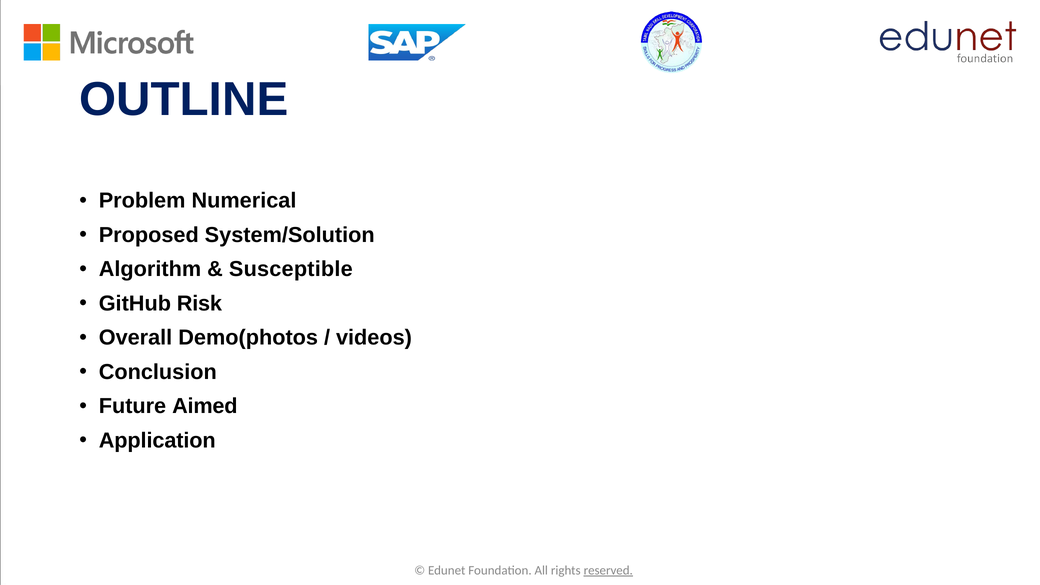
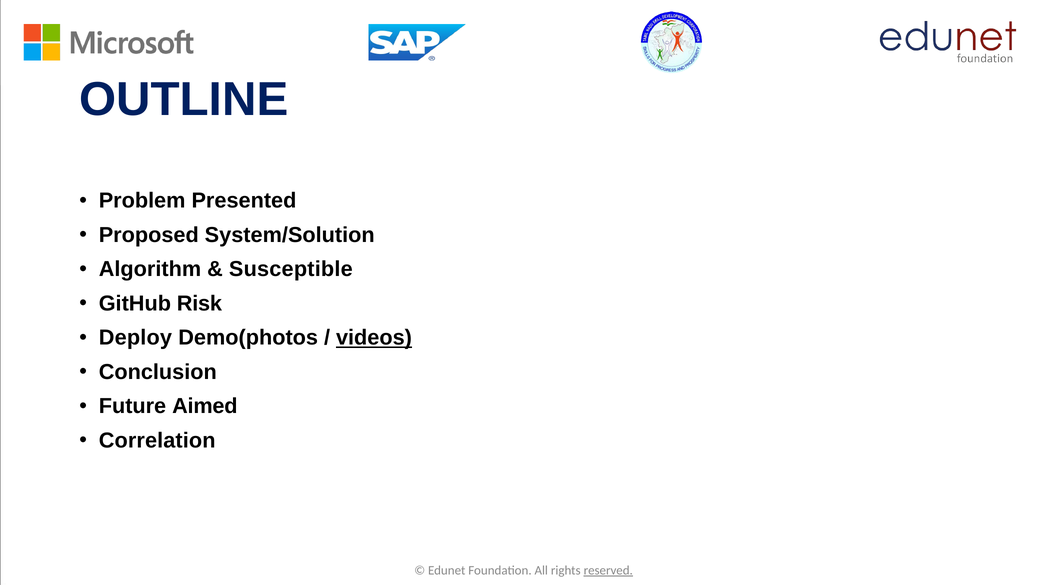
Numerical: Numerical -> Presented (244, 201)
Overall: Overall -> Deploy (135, 338)
videos underline: none -> present (374, 338)
Application: Application -> Correlation (157, 441)
